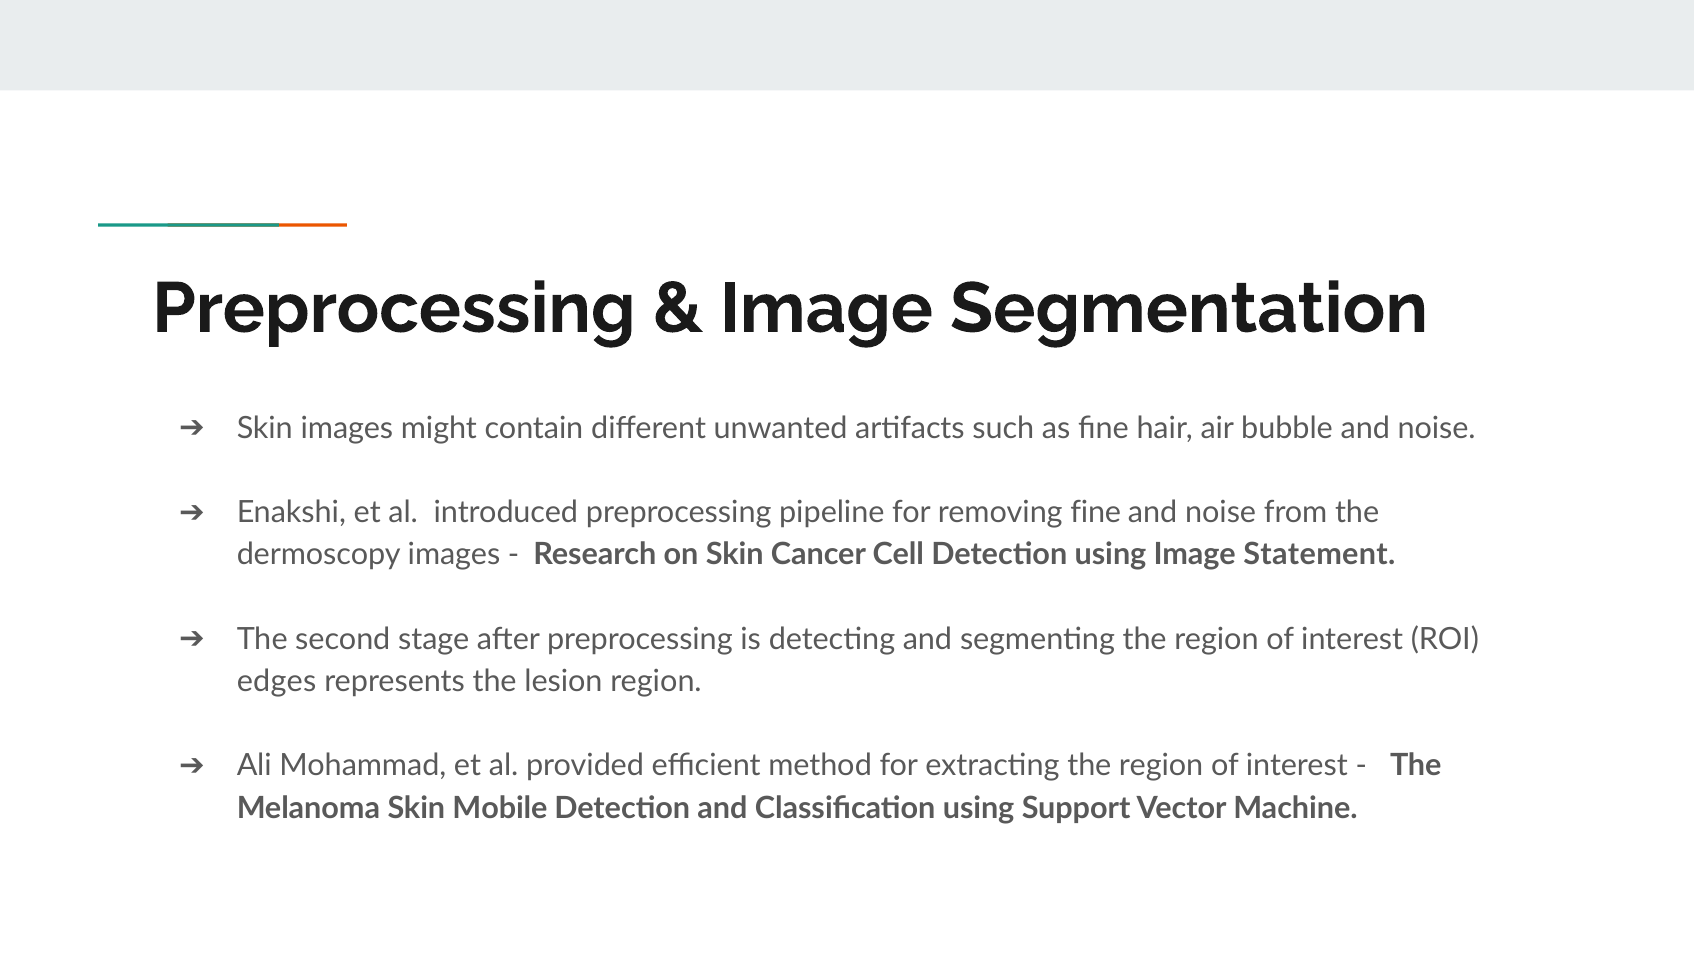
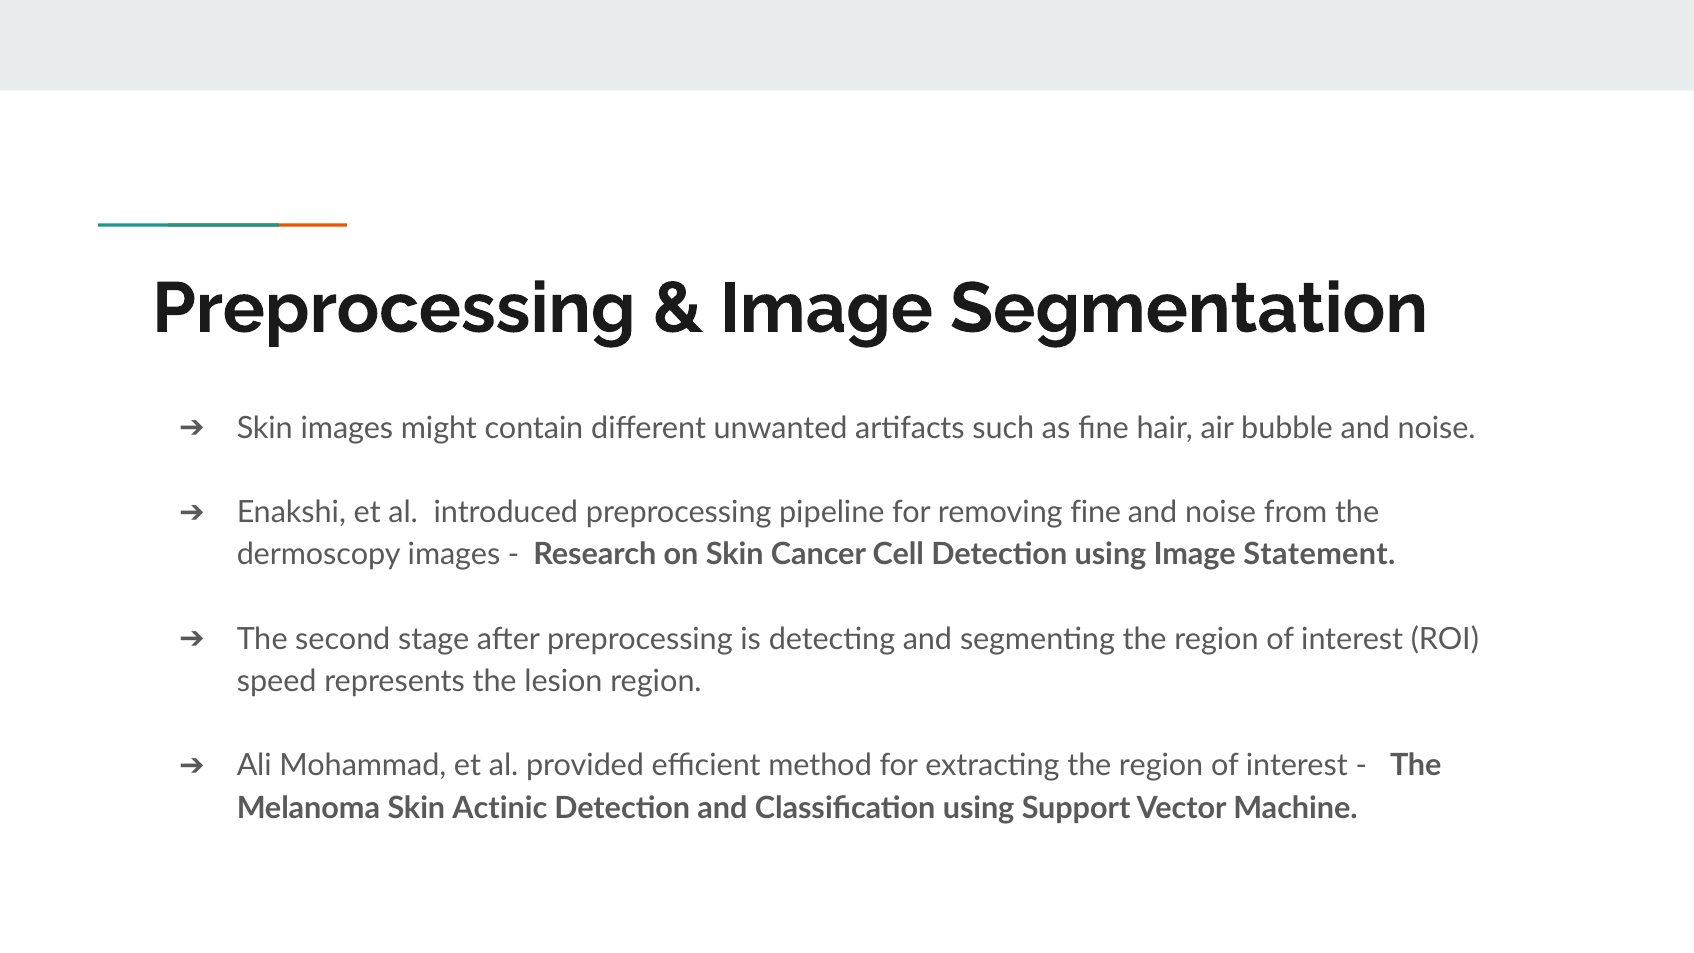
edges: edges -> speed (277, 681)
Mobile: Mobile -> Actinic (500, 808)
